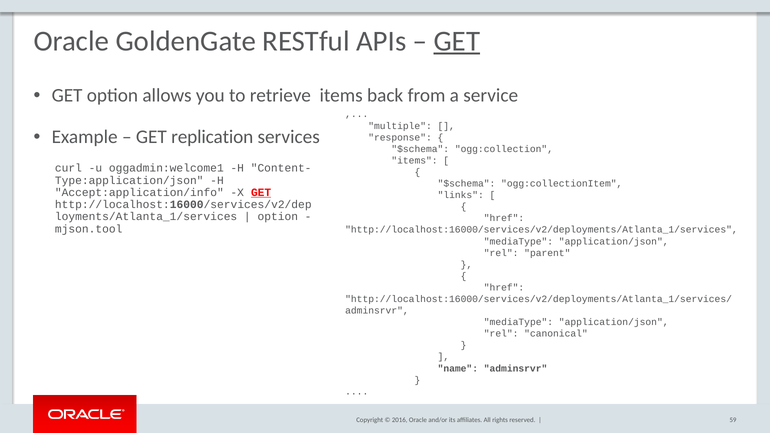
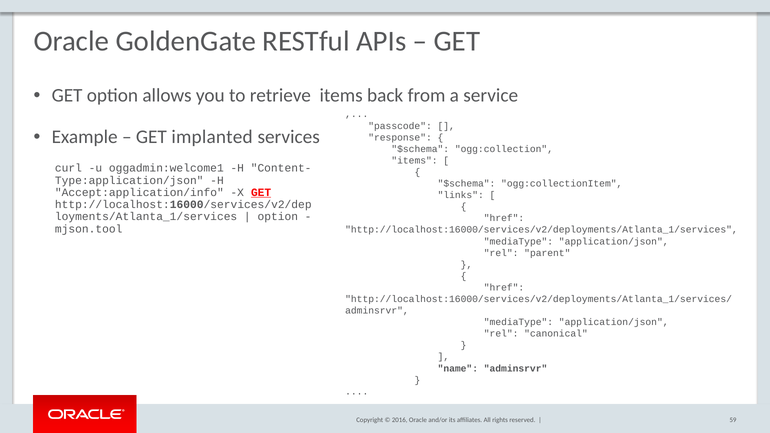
GET underline: present -> none (457, 41)
multiple: multiple -> passcode (400, 126)
replication: replication -> implanted (212, 137)
